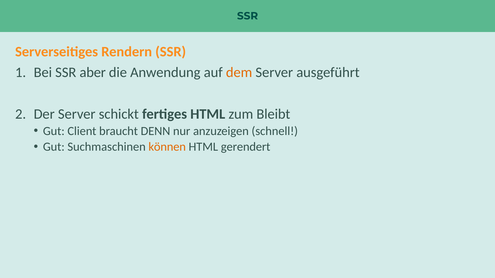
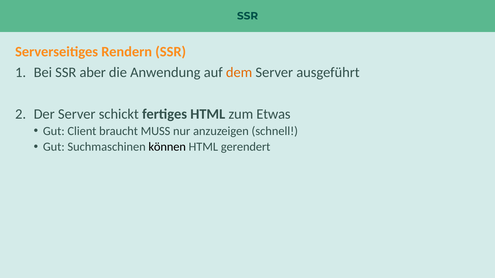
Bleibt: Bleibt -> Etwas (273, 114)
DENN: DENN -> MUSS (155, 131)
können colour: orange -> black (167, 147)
